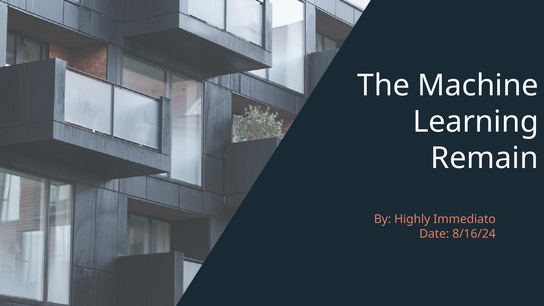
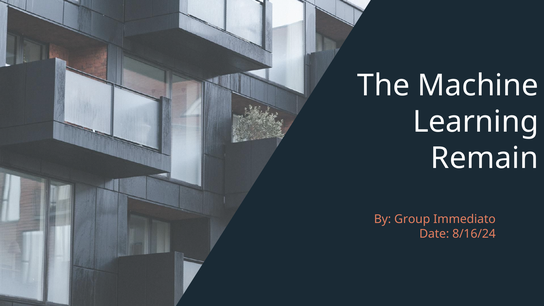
Highly: Highly -> Group (412, 219)
